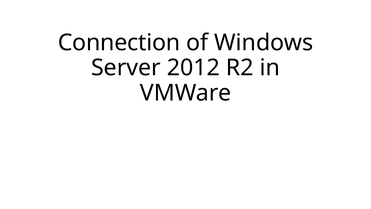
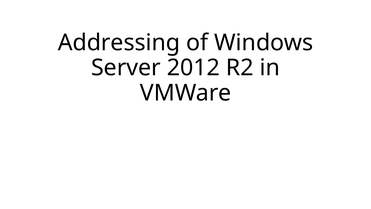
Connection: Connection -> Addressing (119, 43)
